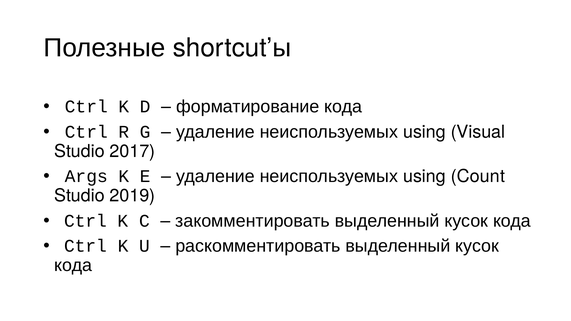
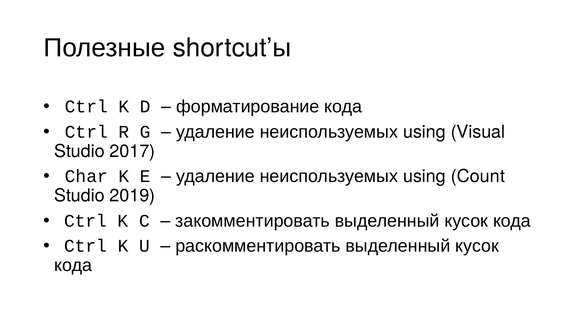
Args: Args -> Char (86, 176)
